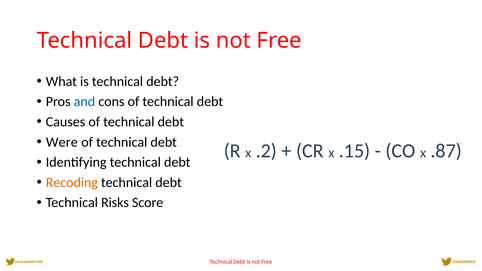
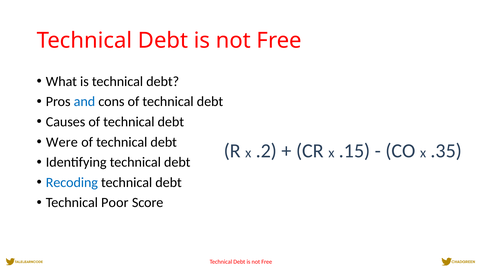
.87: .87 -> .35 (446, 151)
Recoding colour: orange -> blue (72, 183)
Risks: Risks -> Poor (115, 203)
